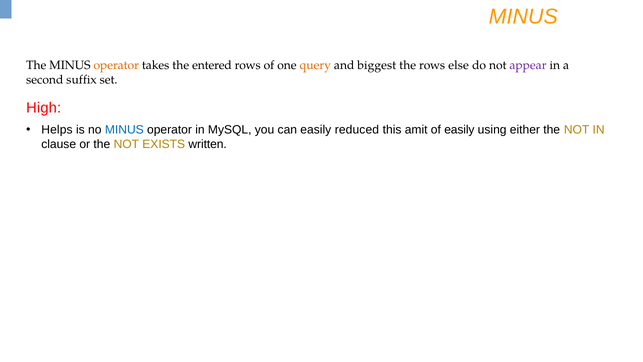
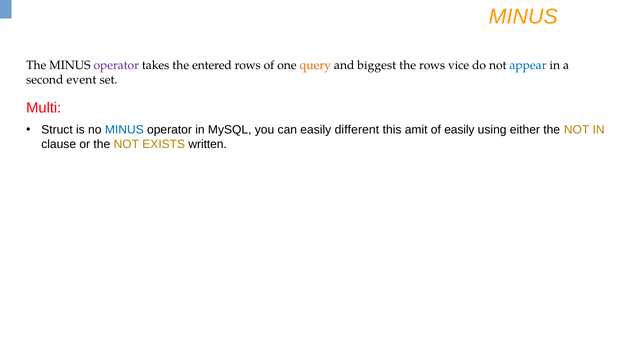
operator colour: orange -> purple (116, 65)
else: else -> vice (459, 65)
appear colour: purple -> blue (528, 65)
suffix: suffix -> event (81, 80)
High: High -> Multi (44, 108)
Helps: Helps -> Struct (57, 130)
reduced: reduced -> different (357, 130)
